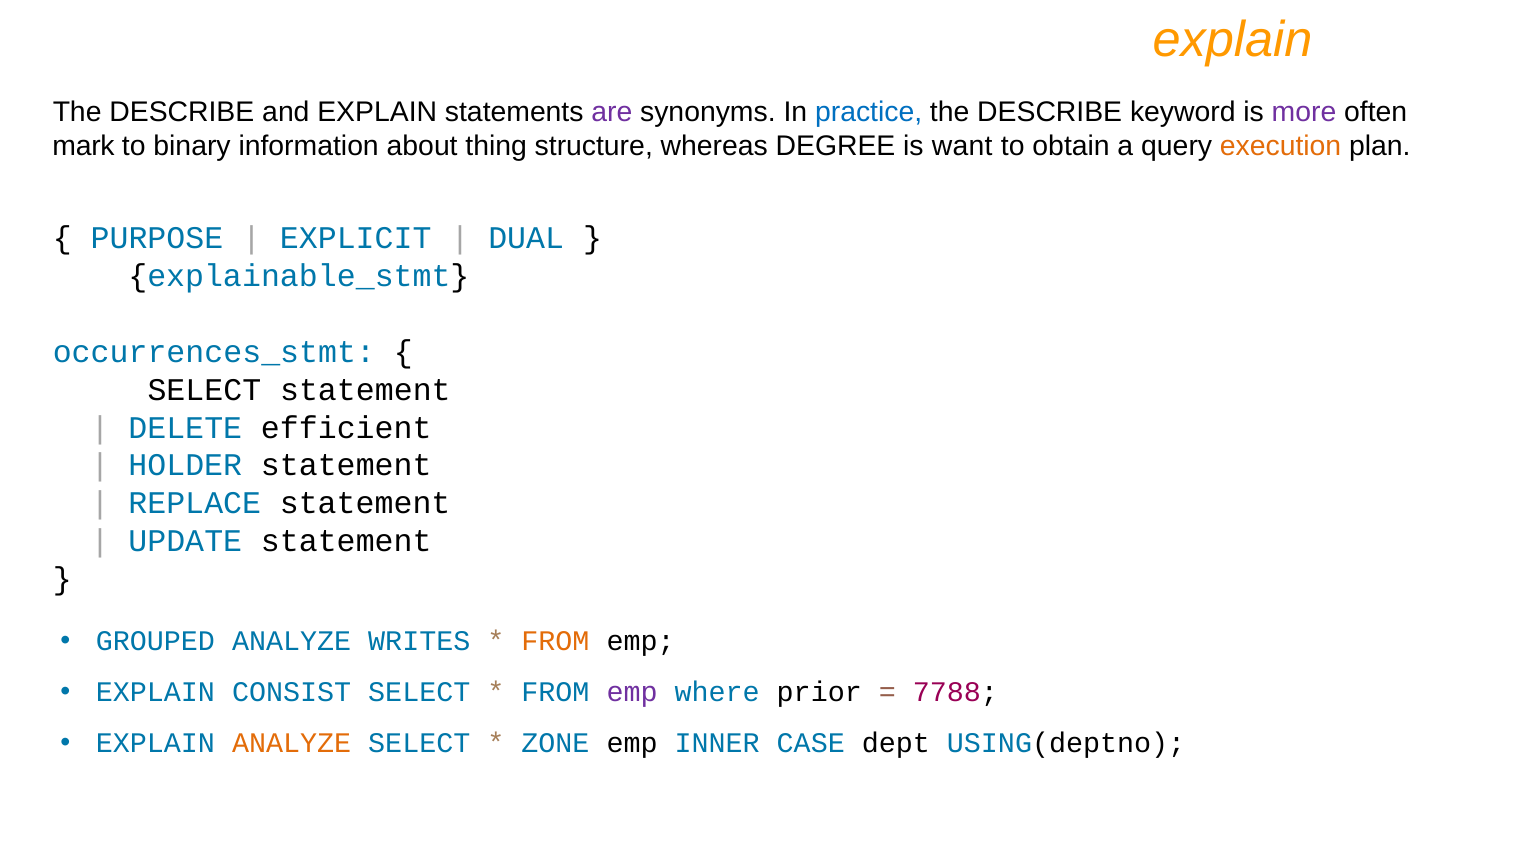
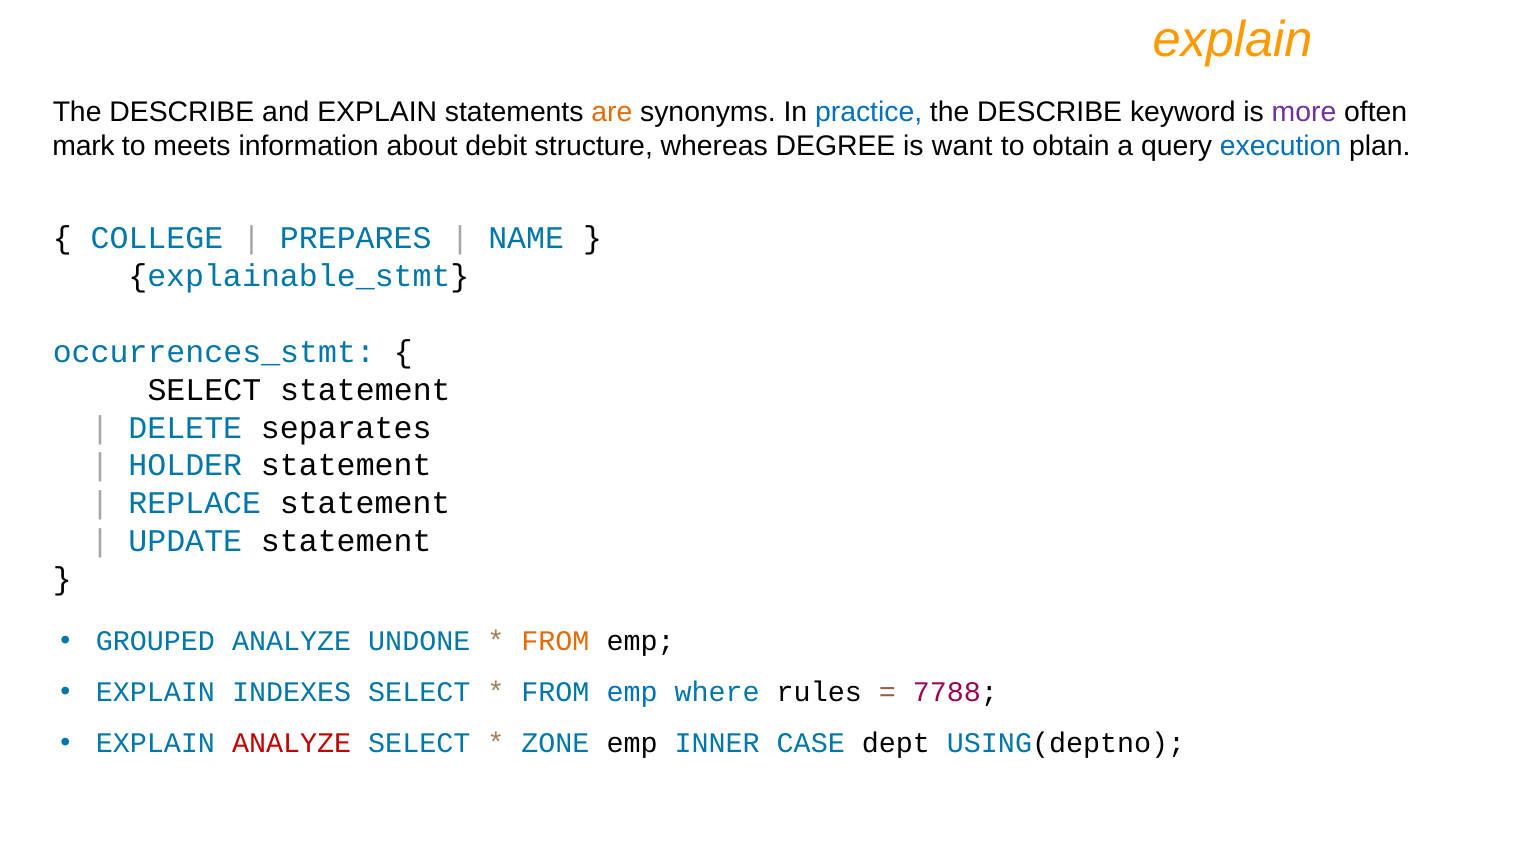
are colour: purple -> orange (612, 112)
binary: binary -> meets (192, 146)
thing: thing -> debit (496, 146)
execution colour: orange -> blue (1281, 146)
PURPOSE: PURPOSE -> COLLEGE (157, 238)
EXPLICIT: EXPLICIT -> PREPARES (356, 238)
DUAL: DUAL -> NAME (526, 238)
efficient: efficient -> separates (346, 428)
WRITES: WRITES -> UNDONE (419, 641)
CONSIST: CONSIST -> INDEXES (292, 692)
emp colour: purple -> blue (632, 692)
prior: prior -> rules (819, 692)
ANALYZE colour: orange -> red (292, 744)
